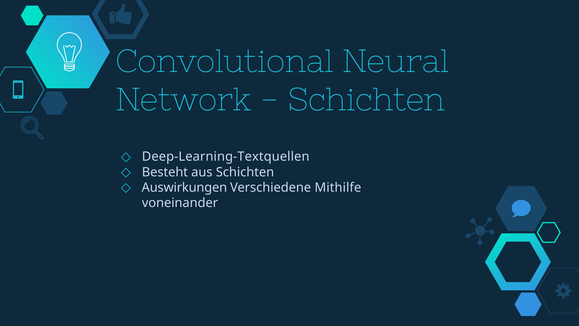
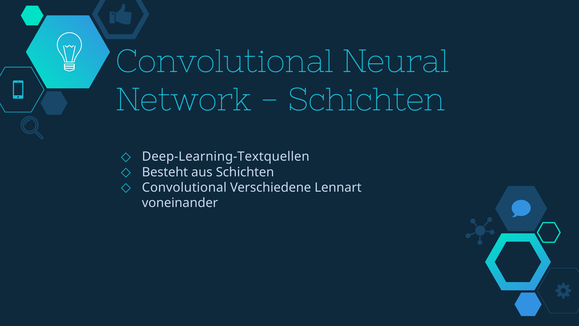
Auswirkungen: Auswirkungen -> Convolutional (184, 187)
Mithilfe: Mithilfe -> Lennart (338, 187)
